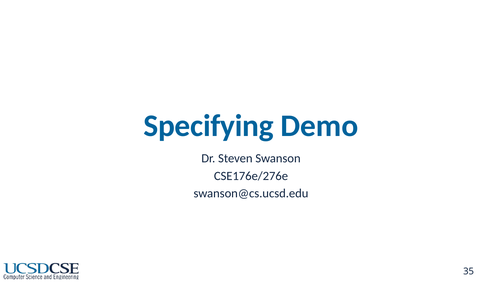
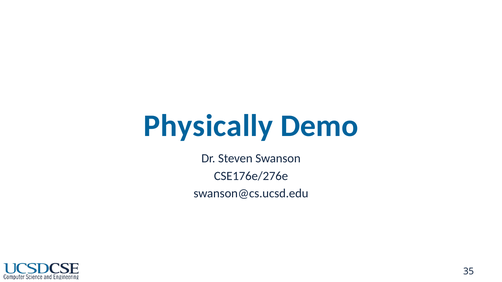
Specifying: Specifying -> Physically (208, 126)
